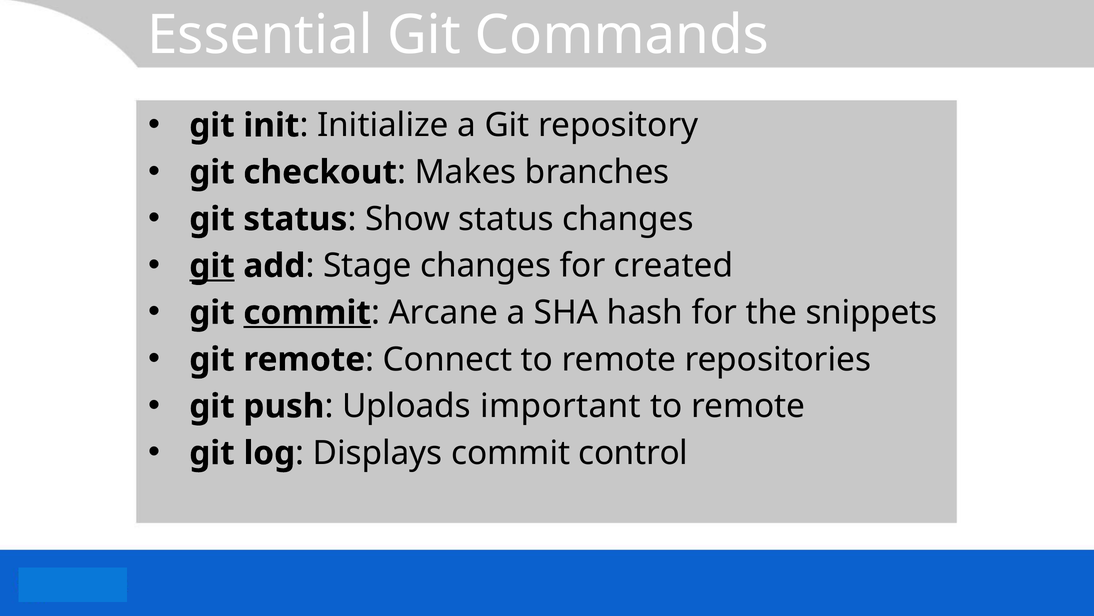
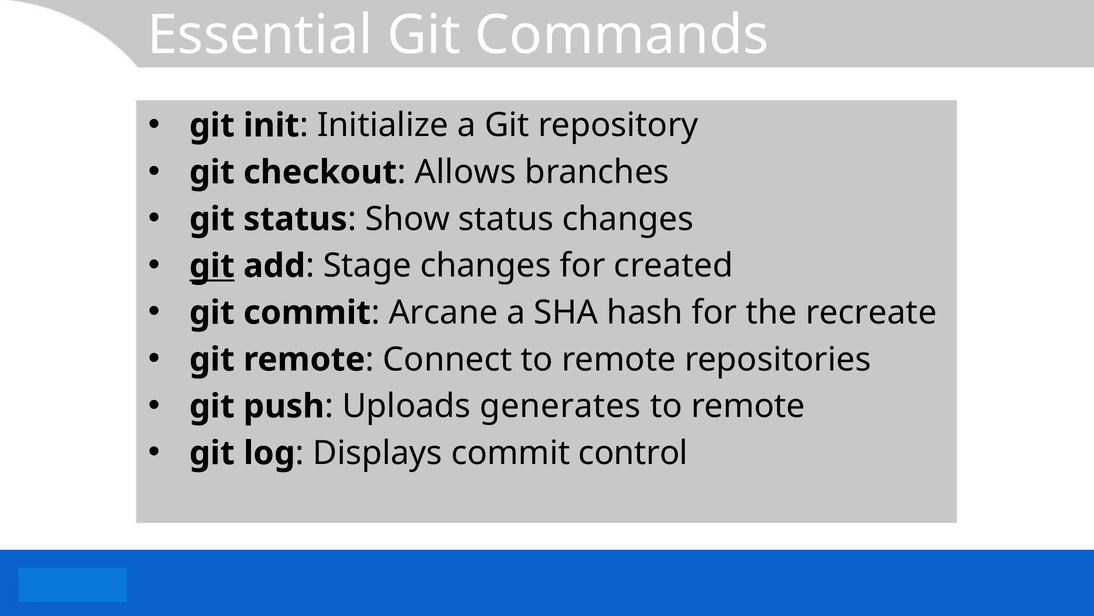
Makes: Makes -> Allows (465, 172)
commit underline: present -> none (307, 312)
snippets: snippets -> recreate (871, 312)
important: important -> generates (560, 406)
